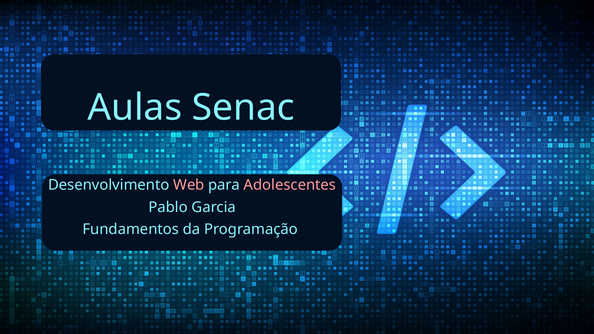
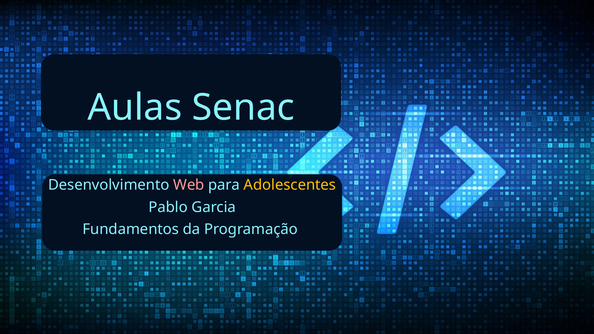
Adolescentes colour: pink -> yellow (290, 185)
